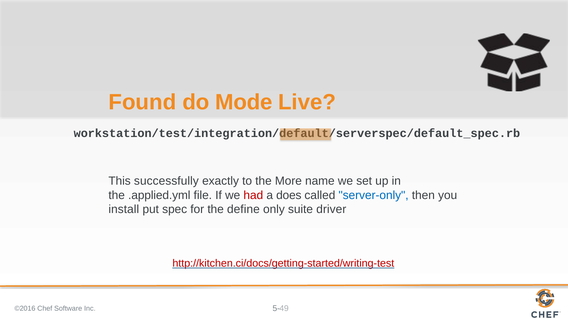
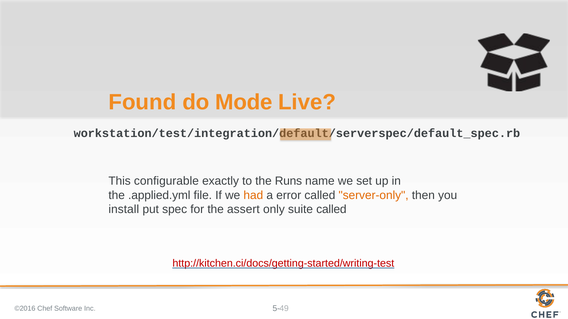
successfully: successfully -> configurable (166, 181)
More: More -> Runs (288, 181)
had colour: red -> orange (253, 196)
does: does -> error (289, 196)
server-only colour: blue -> orange (374, 196)
define: define -> assert (243, 210)
suite driver: driver -> called (331, 210)
